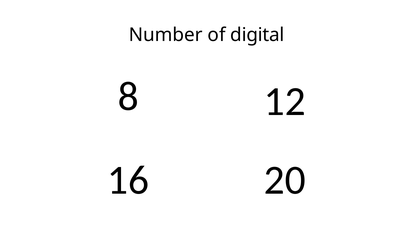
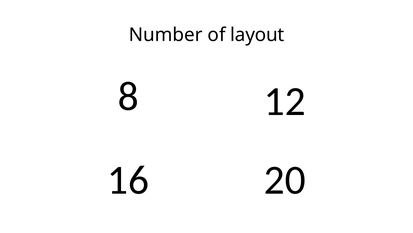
digital: digital -> layout (257, 35)
